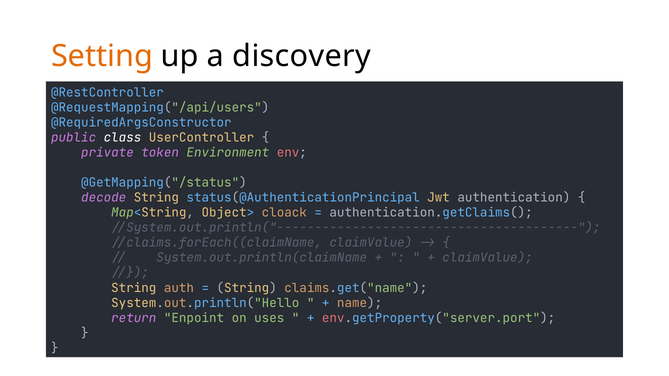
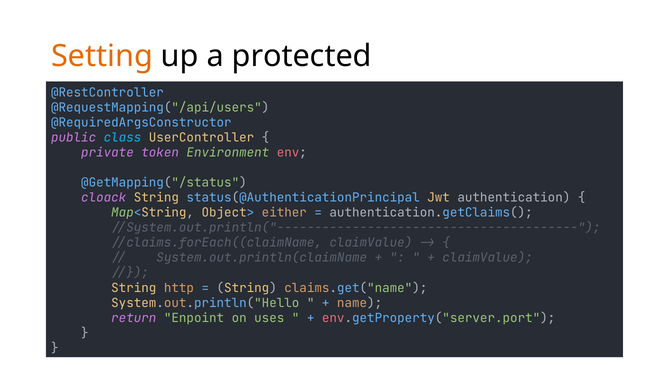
discovery: discovery -> protected (302, 56)
class colour: white -> light blue (123, 138)
decode: decode -> cloack (104, 198)
cloack: cloack -> either (284, 213)
auth: auth -> http (179, 288)
